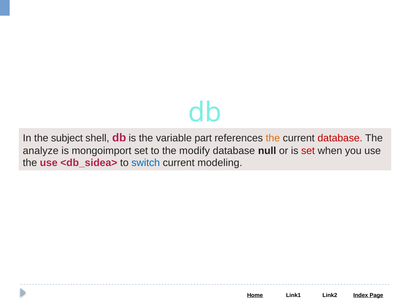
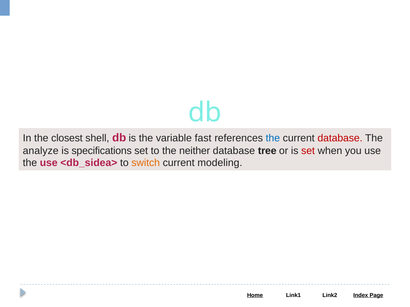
subject: subject -> closest (67, 138)
part: part -> fast (203, 138)
the colour: orange -> blue (273, 138)
mongoimport: mongoimport -> specifications (102, 151)
modify: modify -> neither (195, 151)
null: null -> tree (267, 151)
switch colour: blue -> orange (146, 163)
